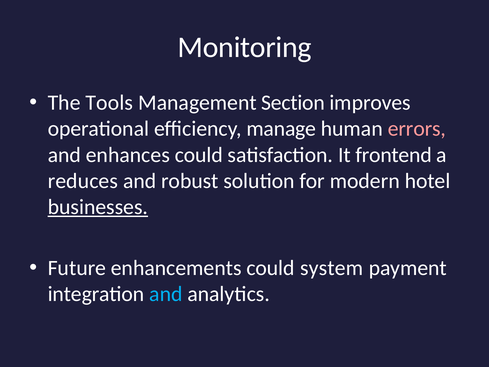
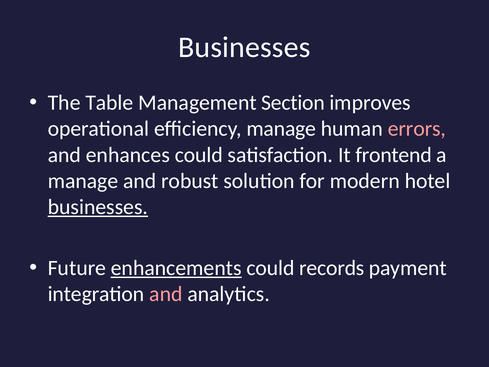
Monitoring: Monitoring -> Businesses (244, 47)
Tools: Tools -> Table (109, 103)
reduces: reduces -> manage (83, 181)
enhancements underline: none -> present (176, 268)
system: system -> records (332, 268)
and colour: light blue -> pink (166, 294)
